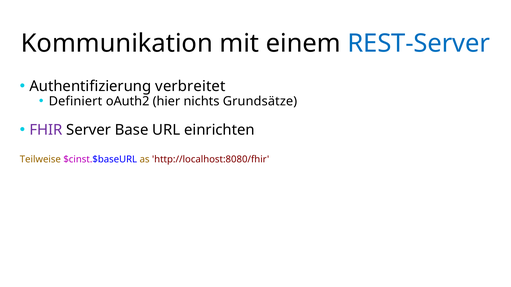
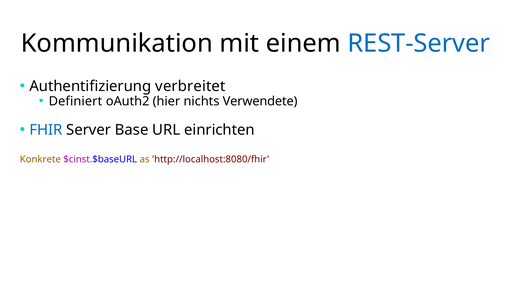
Grundsätze: Grundsätze -> Verwendete (260, 101)
FHIR colour: purple -> blue (46, 130)
Teilweise: Teilweise -> Konkrete (40, 159)
